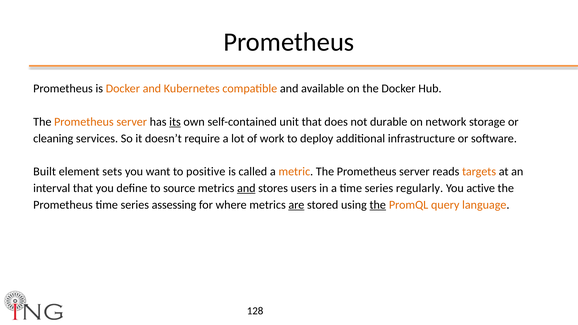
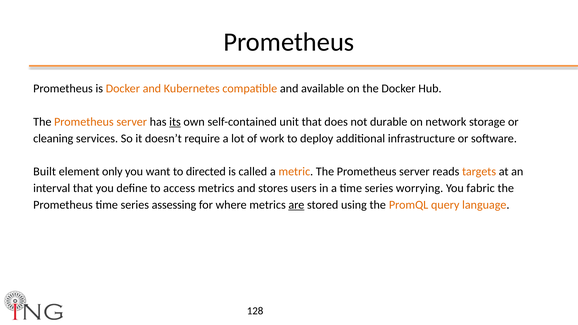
sets: sets -> only (112, 172)
positive: positive -> directed (206, 172)
source: source -> access (179, 188)
and underline: present -> none (246, 188)
regularly: regularly -> worrying (420, 188)
active: active -> fabric (481, 188)
the underline: present -> none (378, 205)
